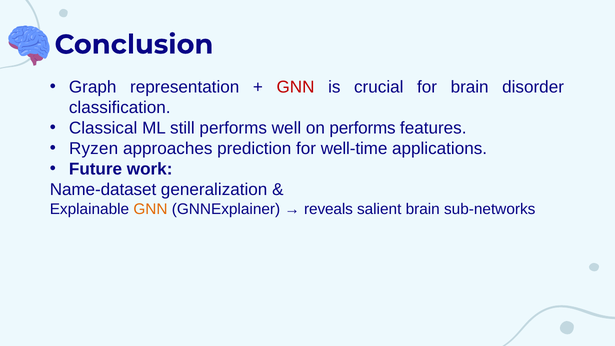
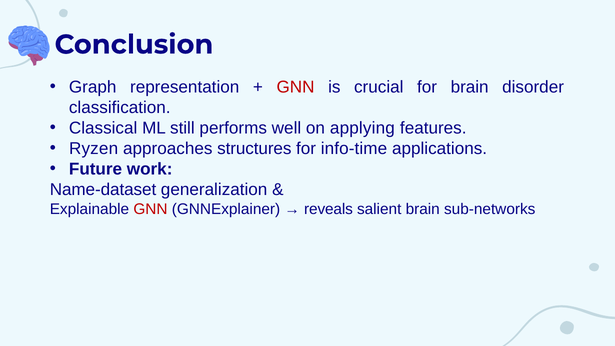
on performs: performs -> applying (362, 128)
prediction: prediction -> structures (254, 149)
well-time: well-time -> info-time (354, 149)
GNN colour: orange -> red (150, 209)
